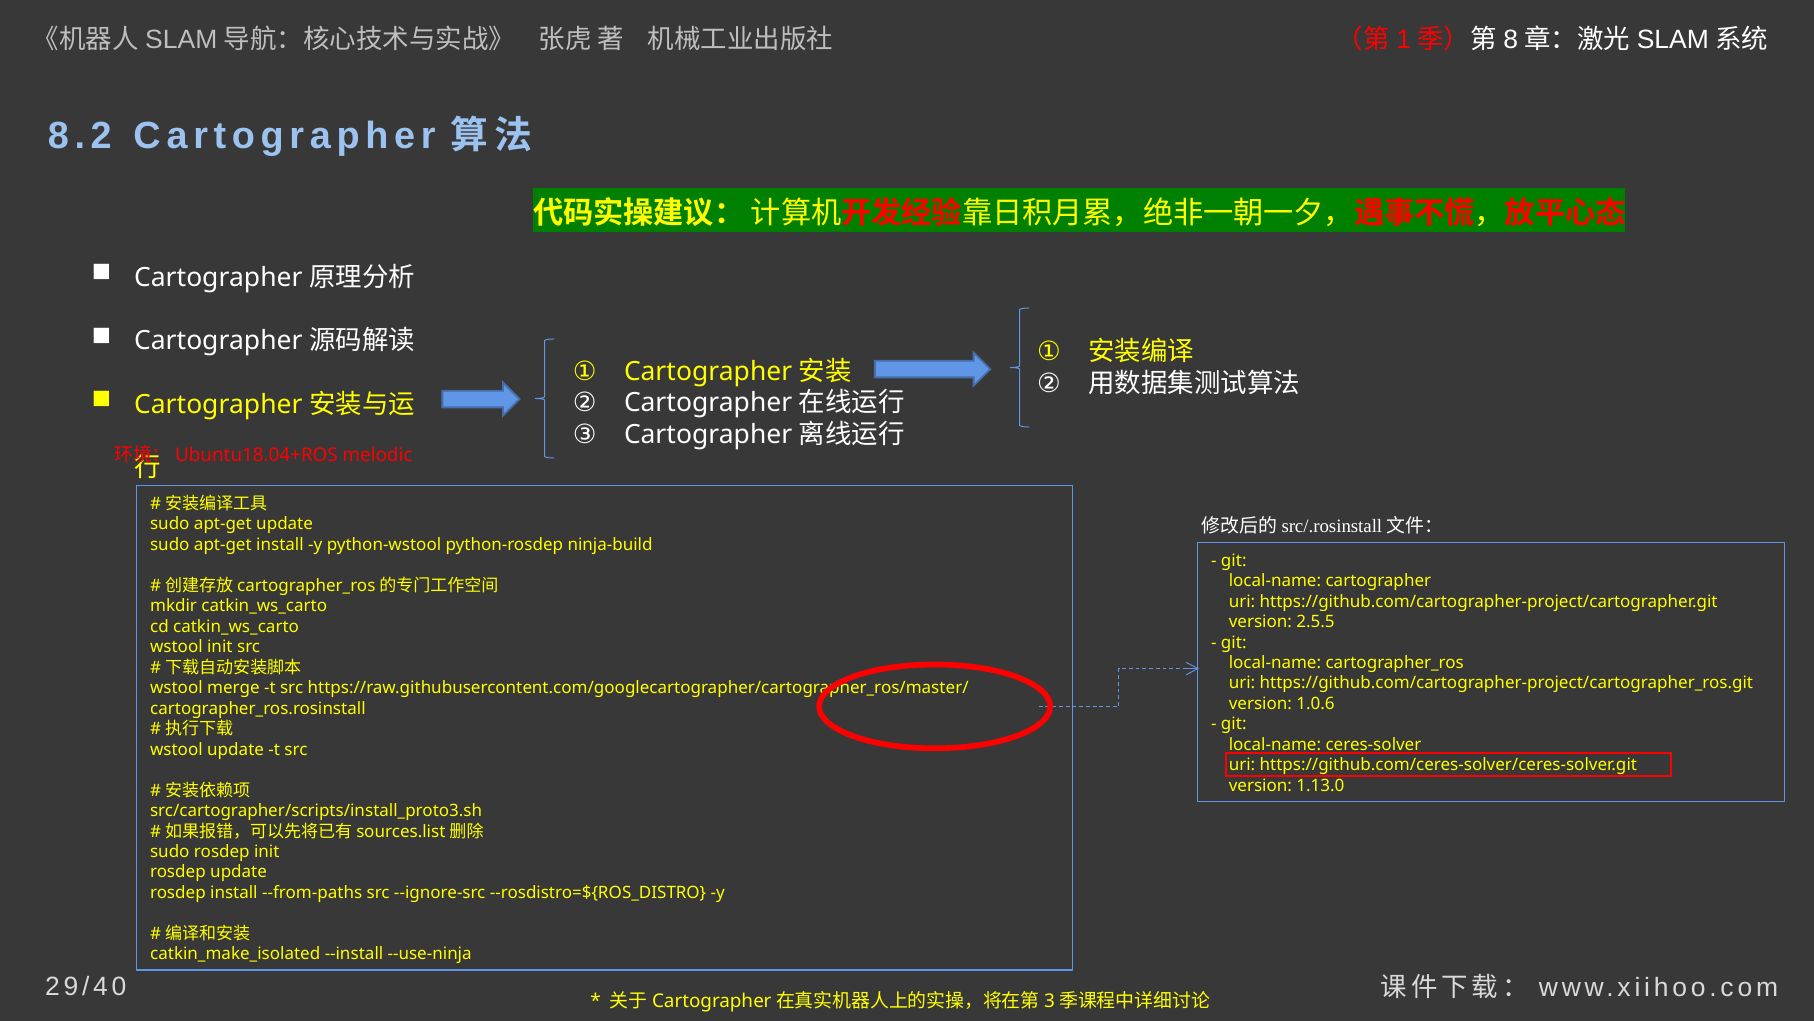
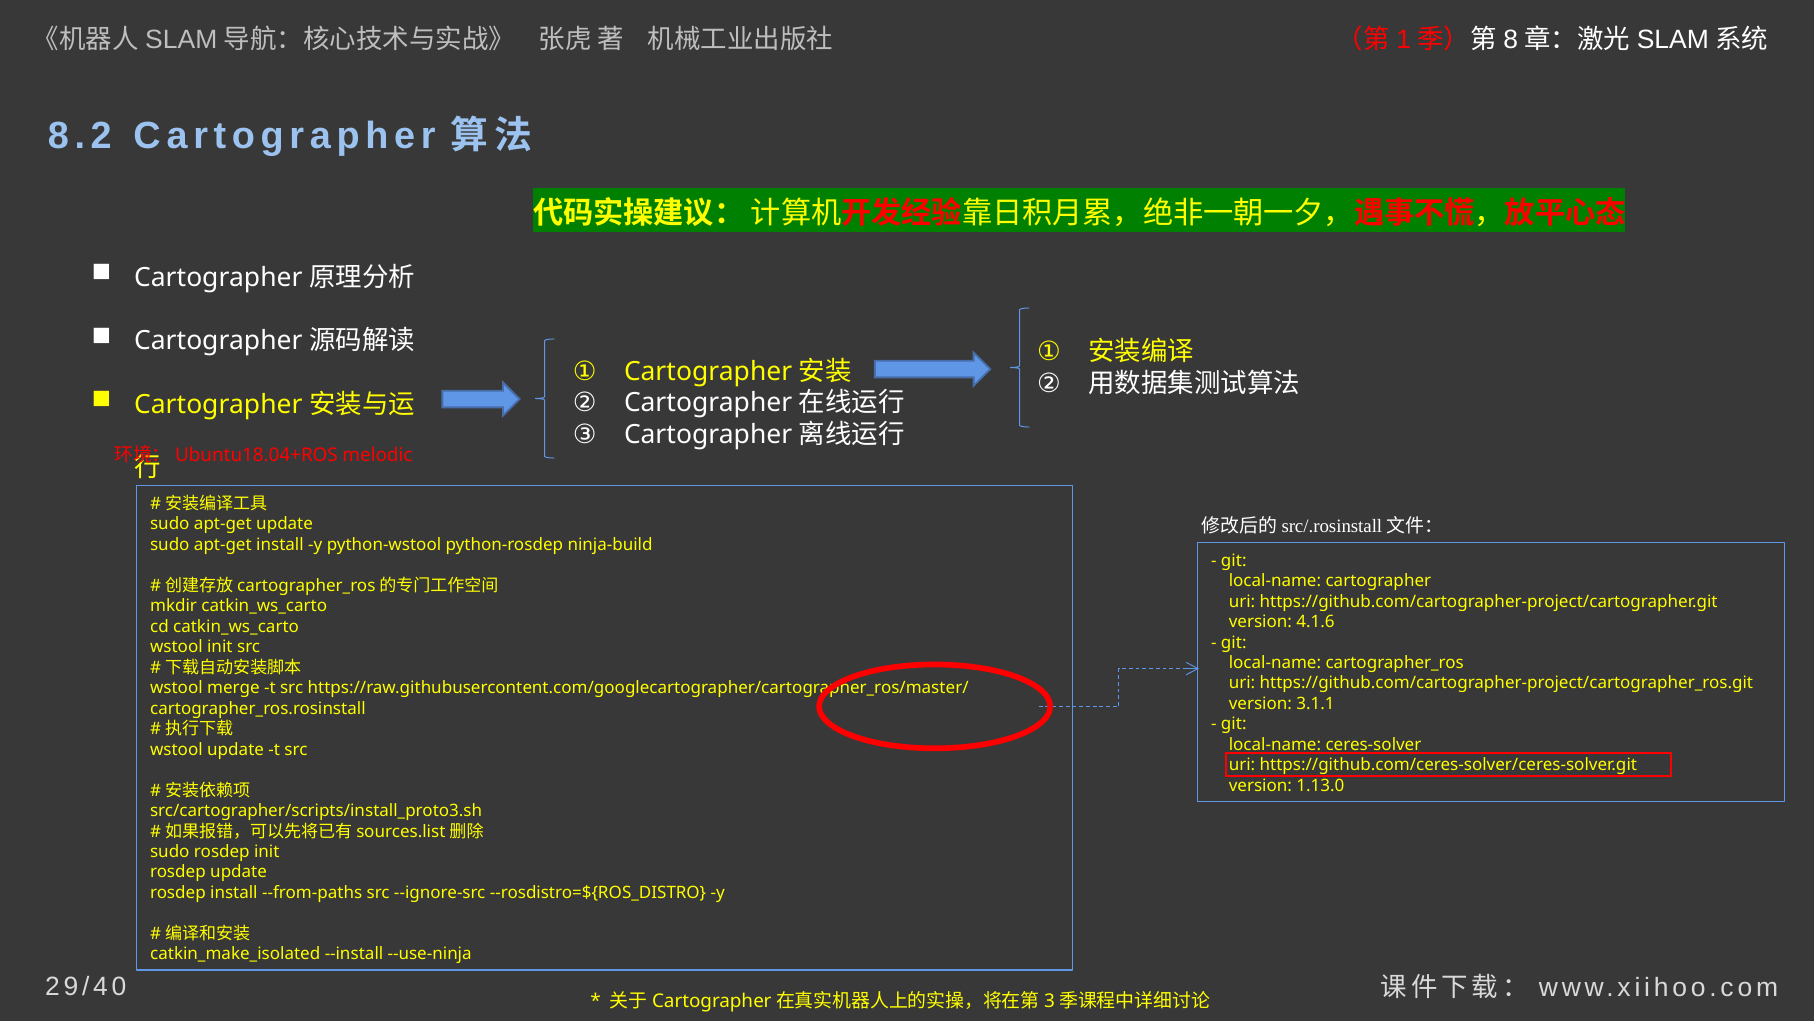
2.5.5: 2.5.5 -> 4.1.6 (1315, 622)
1.0.6: 1.0.6 -> 3.1.1 (1315, 703)
